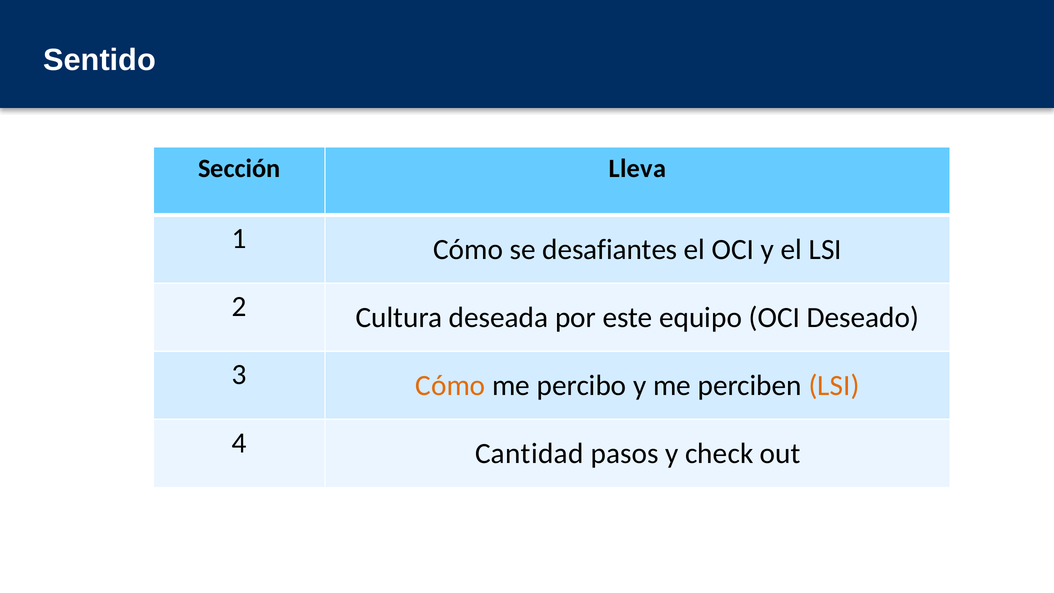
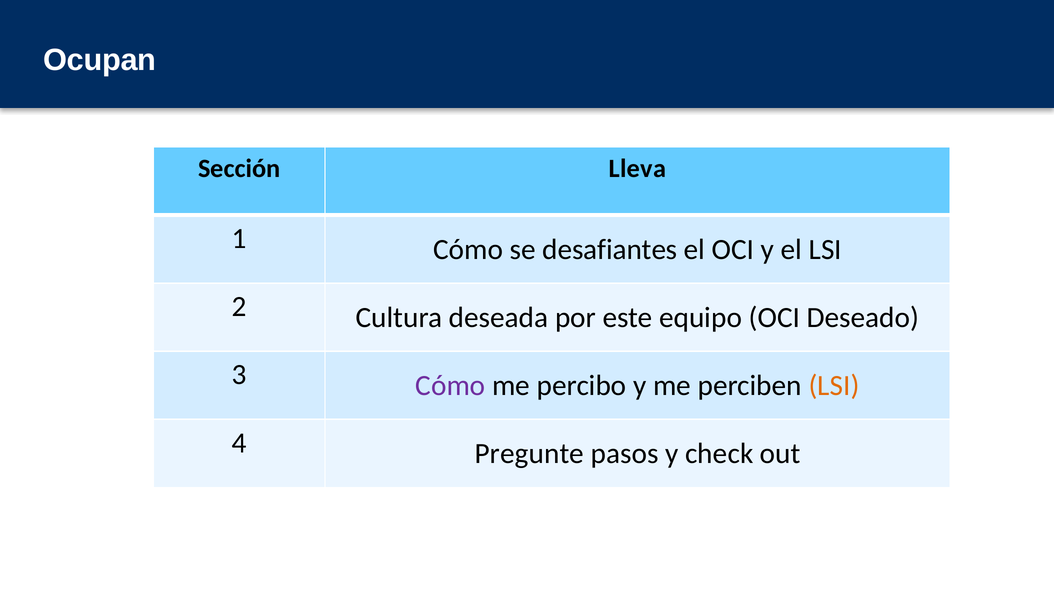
Sentido: Sentido -> Ocupan (100, 60)
Cómo colour: orange -> purple (450, 386)
Cantidad: Cantidad -> Pregunte (529, 454)
